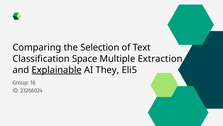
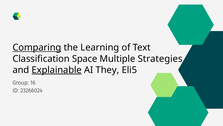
Comparing underline: none -> present (37, 47)
Selection: Selection -> Learning (100, 47)
Extraction: Extraction -> Strategies (160, 59)
